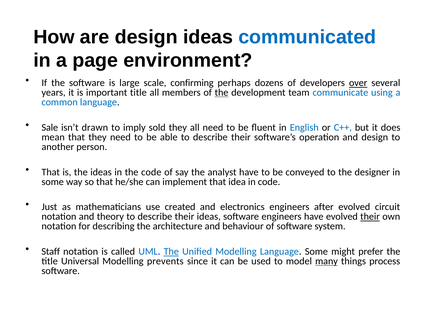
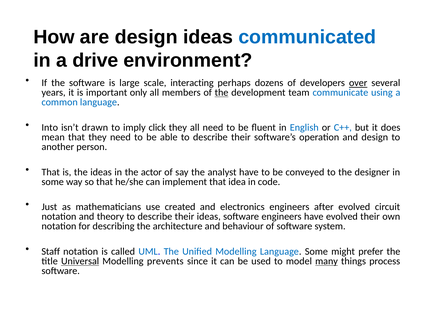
page: page -> drive (95, 60)
confirming: confirming -> interacting (192, 83)
important title: title -> only (138, 93)
Sale: Sale -> Into (50, 128)
sold: sold -> click (157, 128)
the code: code -> actor (151, 172)
their underline: present -> none (370, 217)
The underline: present -> none (171, 252)
Universal underline: none -> present (80, 262)
